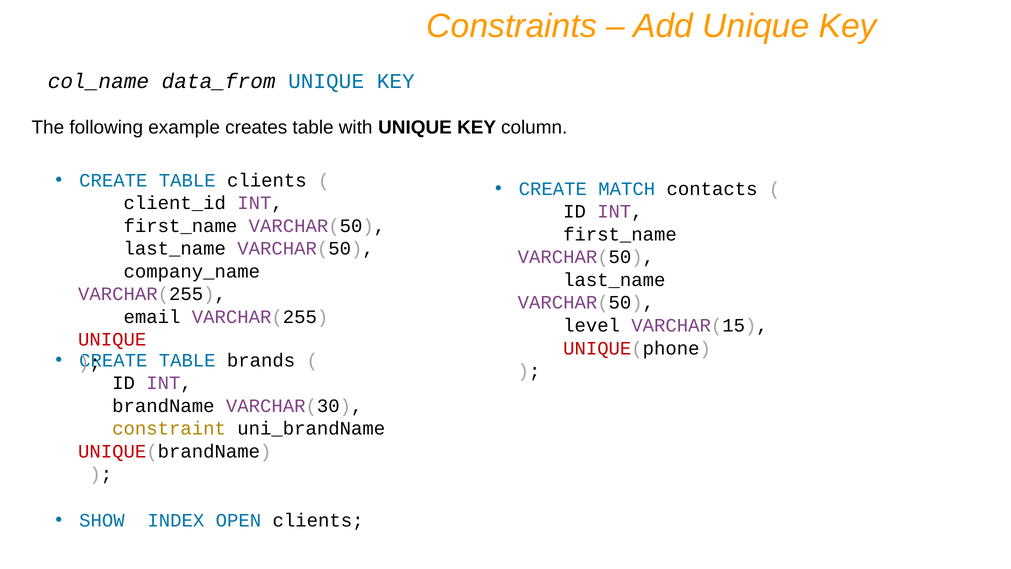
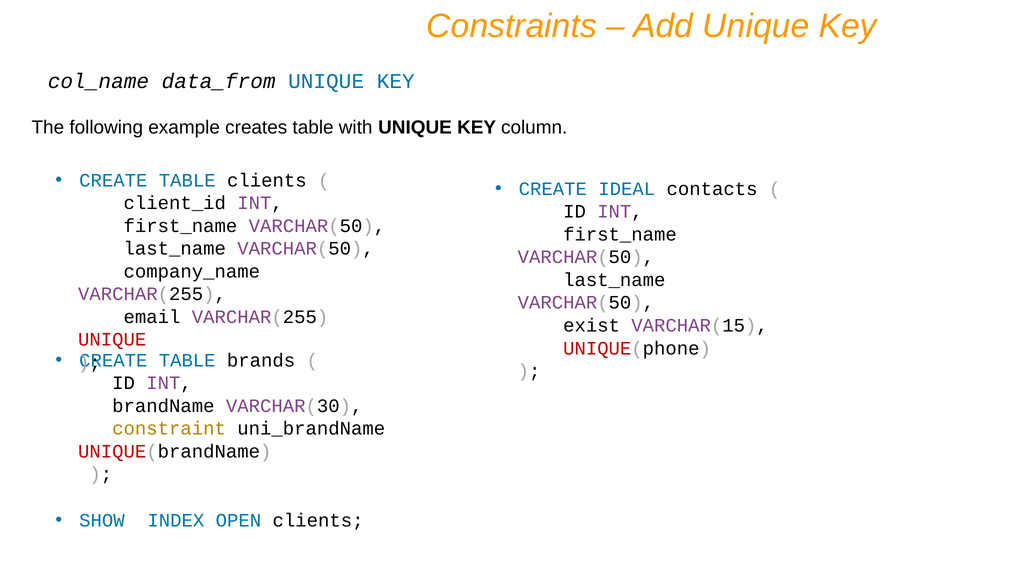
MATCH: MATCH -> IDEAL (627, 189)
level: level -> exist (592, 325)
